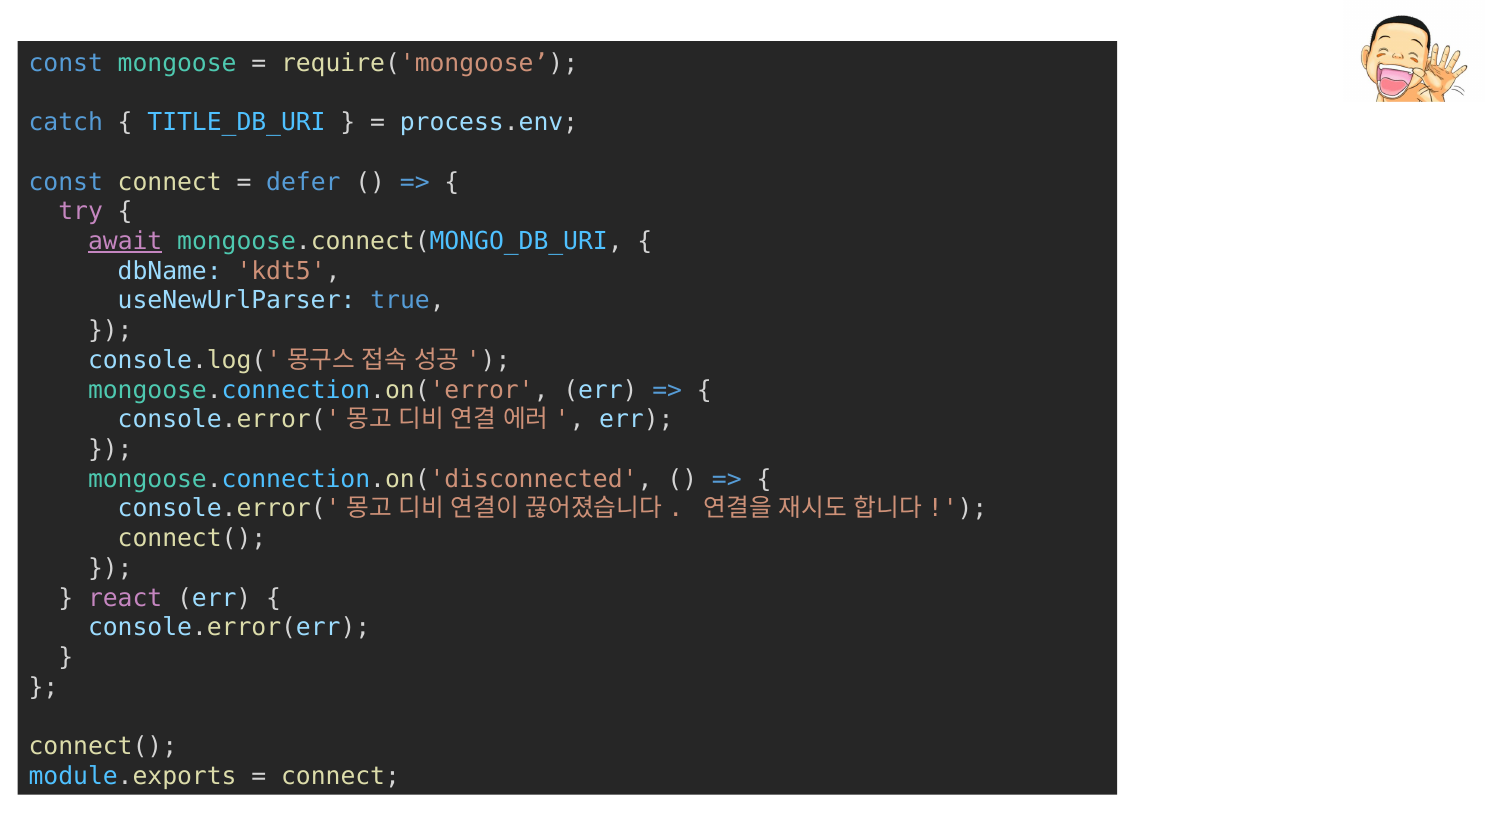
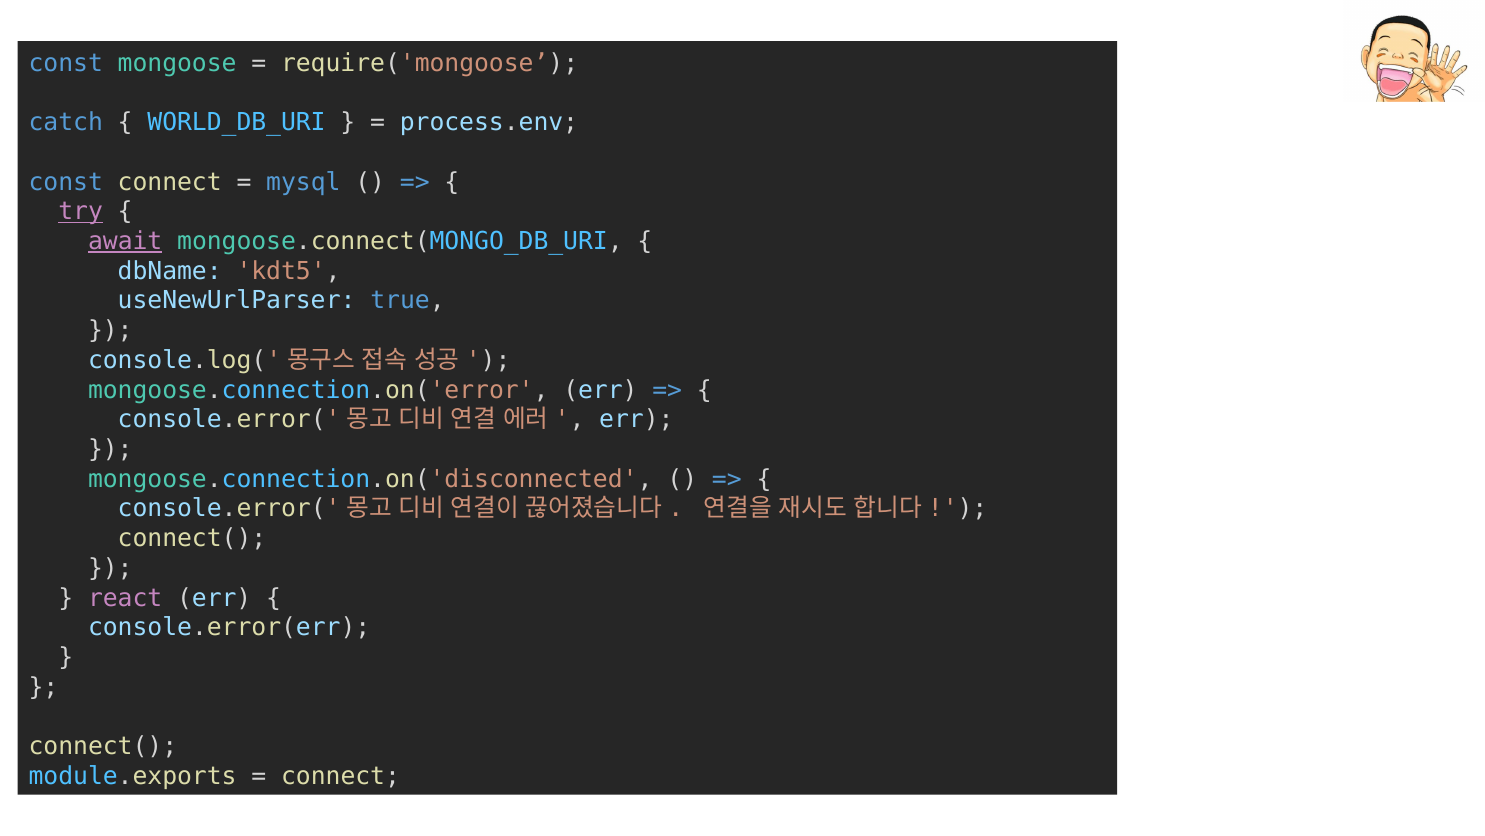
TITLE_DB_URI: TITLE_DB_URI -> WORLD_DB_URI (237, 122)
defer: defer -> mysql (303, 182)
try underline: none -> present (81, 212)
